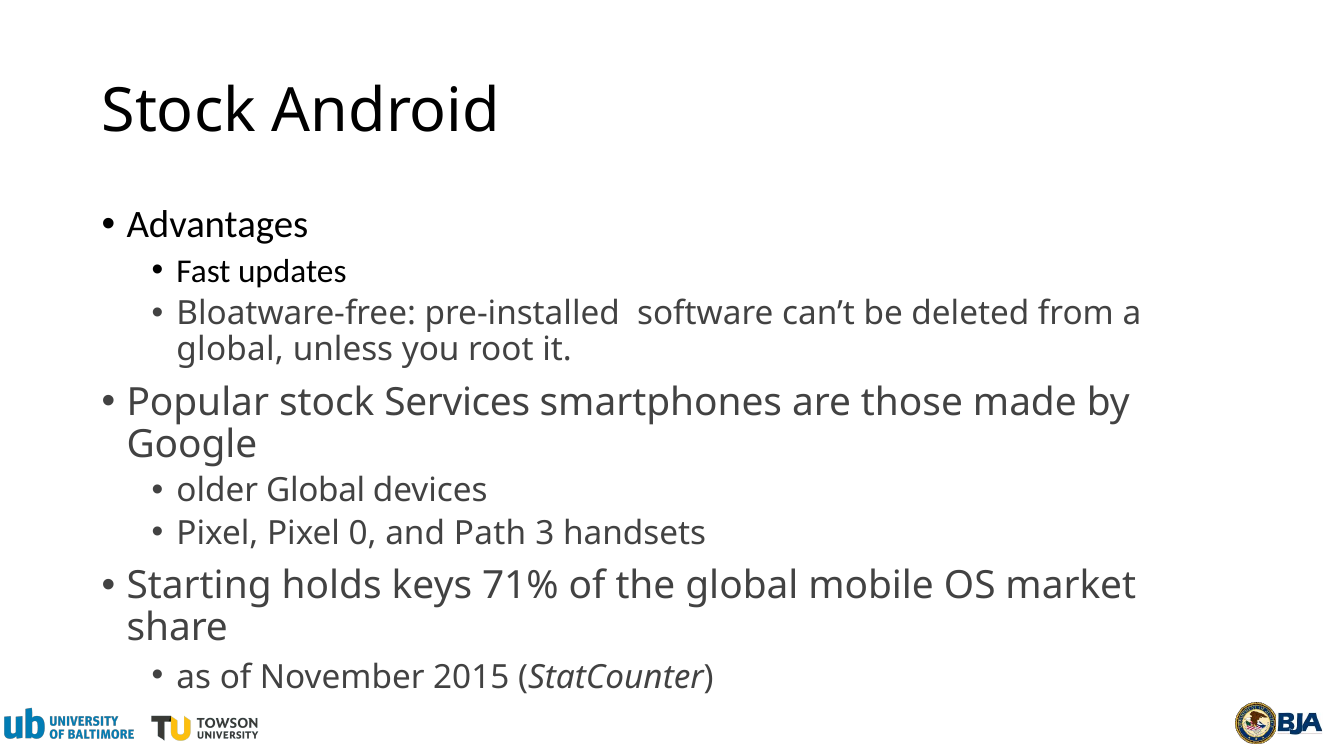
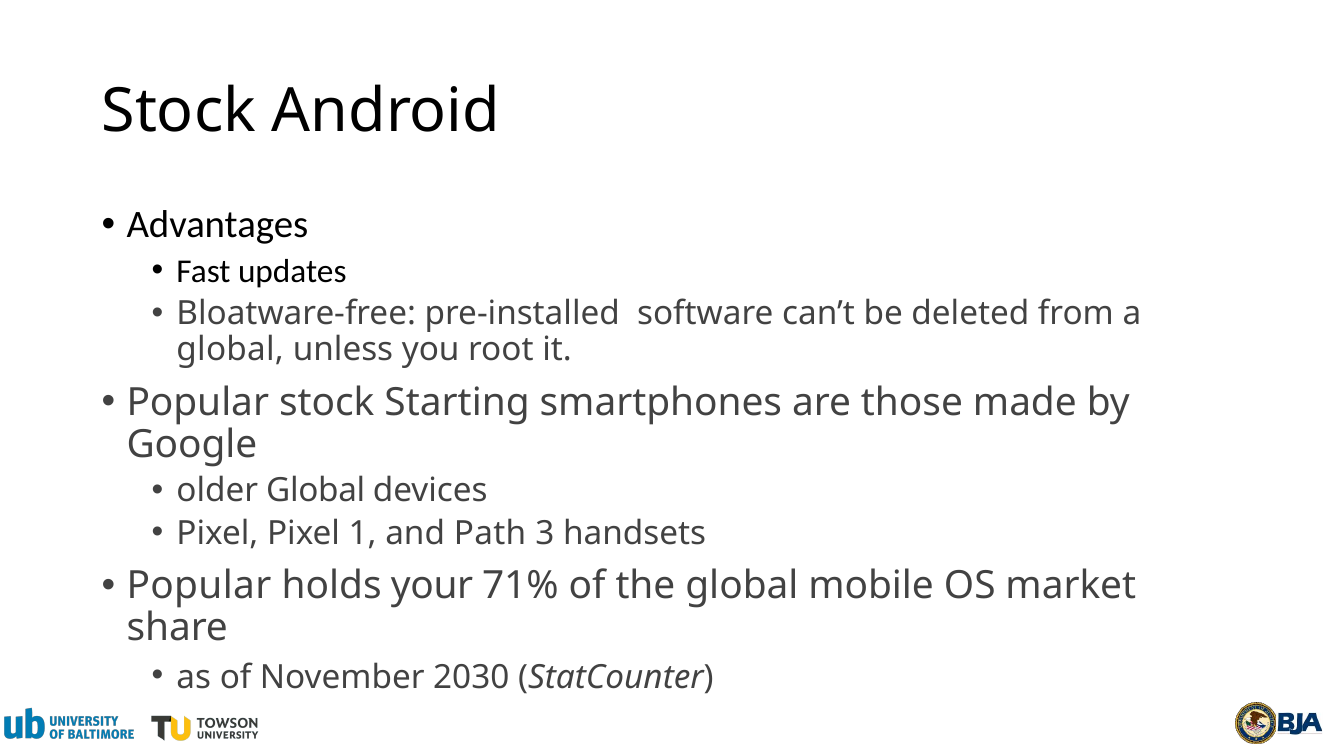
Services: Services -> Starting (457, 403)
0: 0 -> 1 (363, 533)
Starting: Starting -> Popular (199, 586)
keys: keys -> your (432, 586)
2015: 2015 -> 2030 (471, 678)
